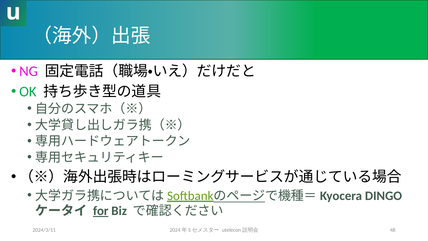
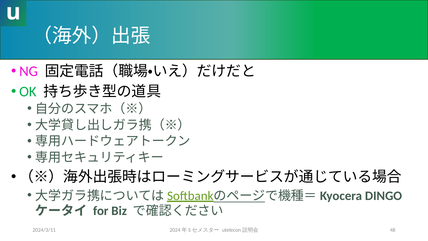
for underline: present -> none (101, 211)
